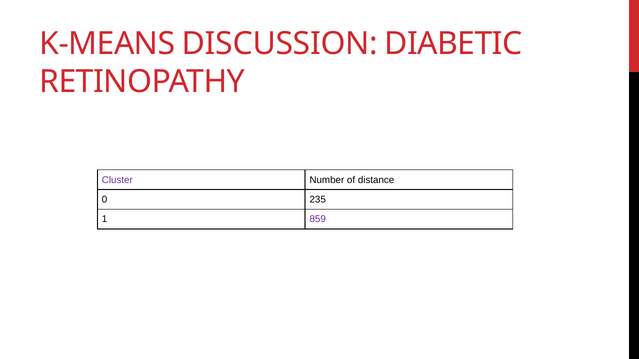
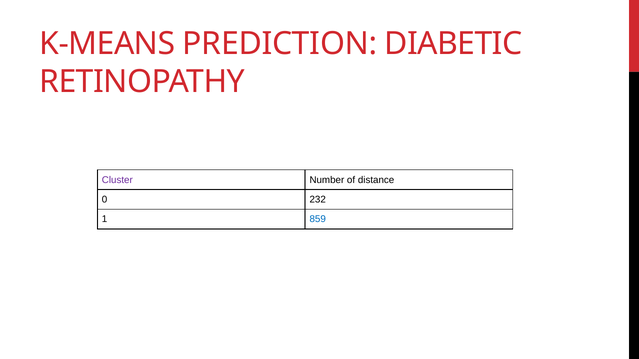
DISCUSSION: DISCUSSION -> PREDICTION (280, 44)
235: 235 -> 232 (318, 200)
859 colour: purple -> blue (318, 220)
